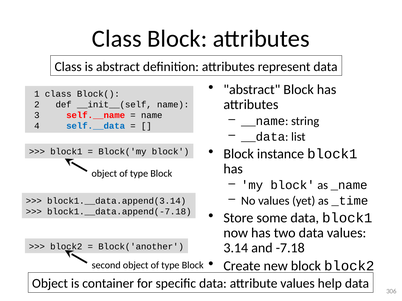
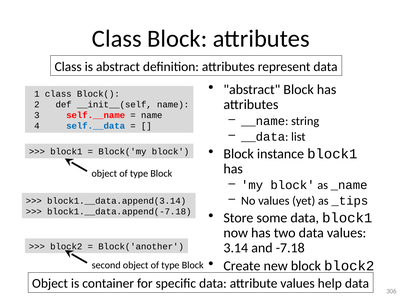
_time: _time -> _tips (350, 201)
